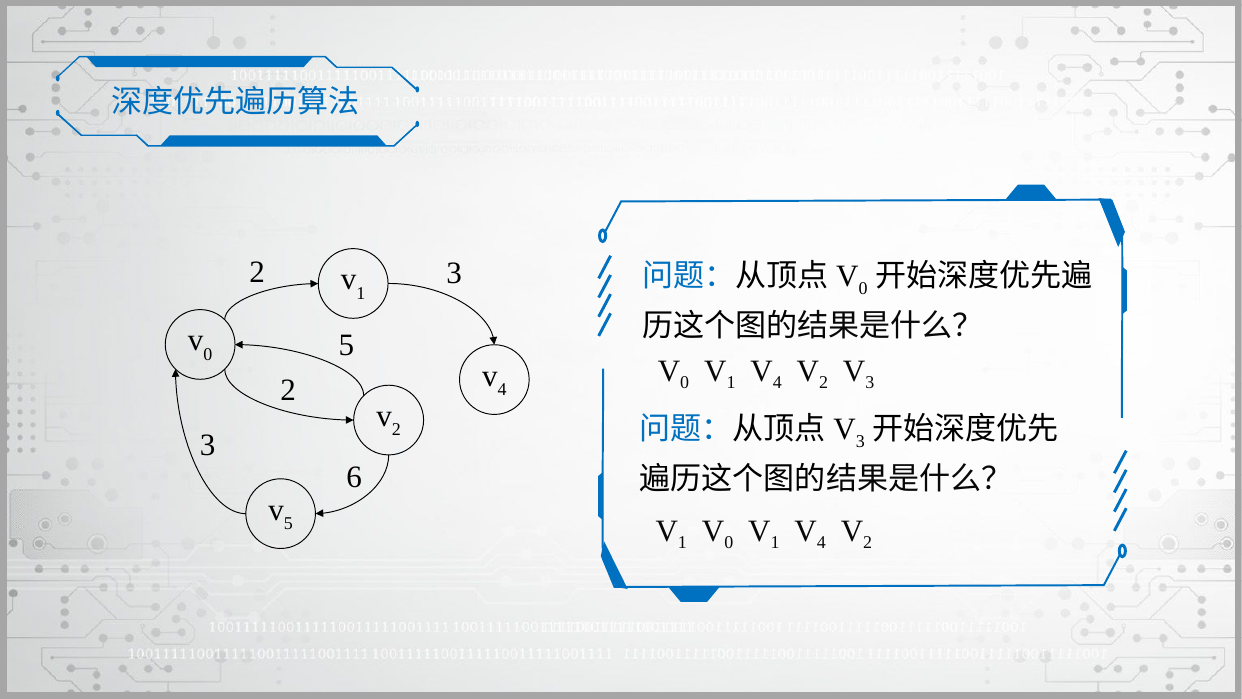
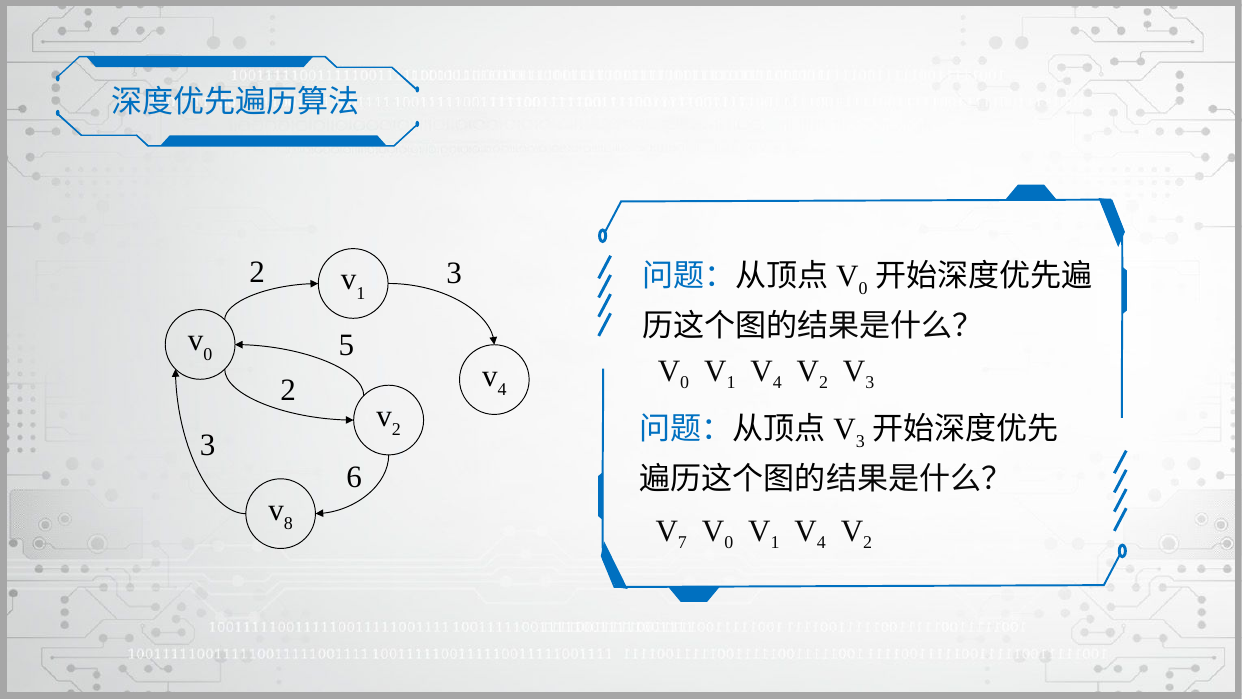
5: 5 -> 8 (288, 523)
1: 1 -> 7 (682, 543)
